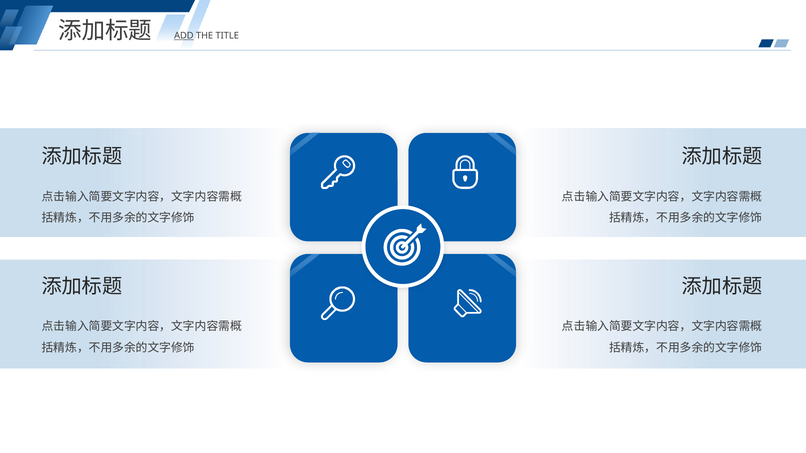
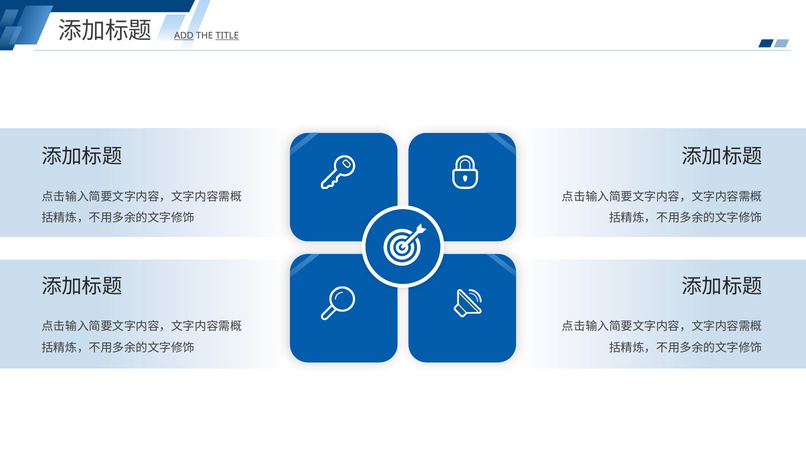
TITLE underline: none -> present (227, 36)
